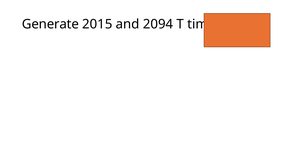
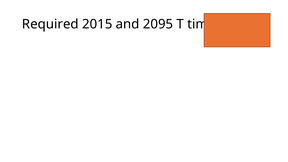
Generate: Generate -> Required (50, 24)
2094: 2094 -> 2095 (158, 24)
